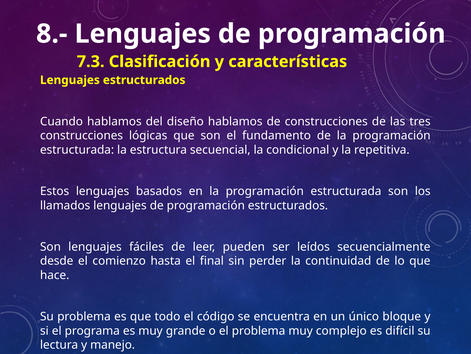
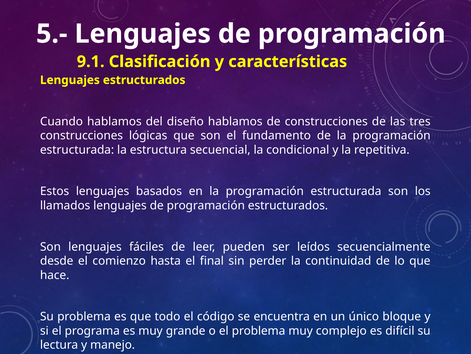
8.-: 8.- -> 5.- (52, 34)
7.3: 7.3 -> 9.1 (91, 62)
